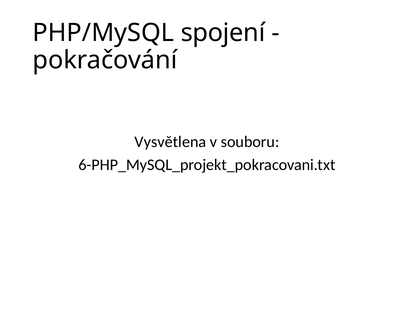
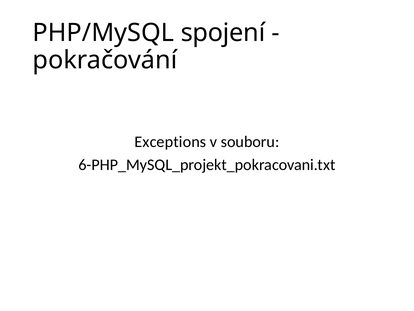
Vysvětlena: Vysvětlena -> Exceptions (170, 142)
